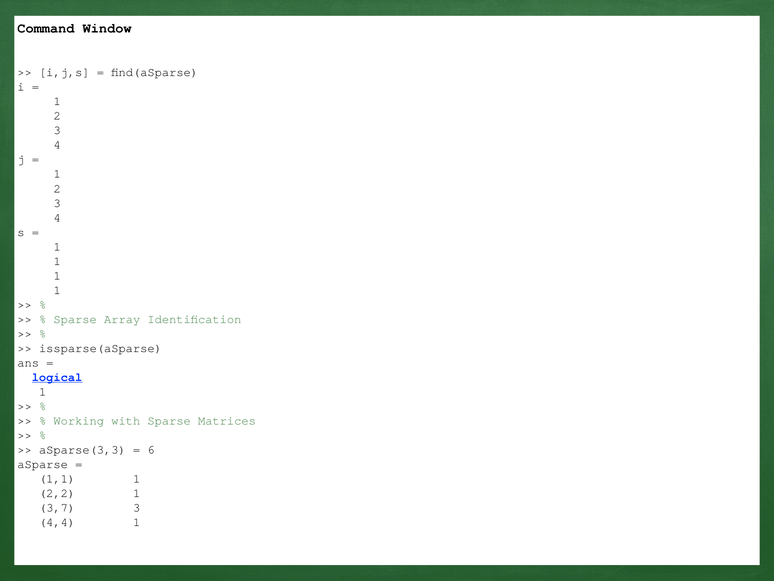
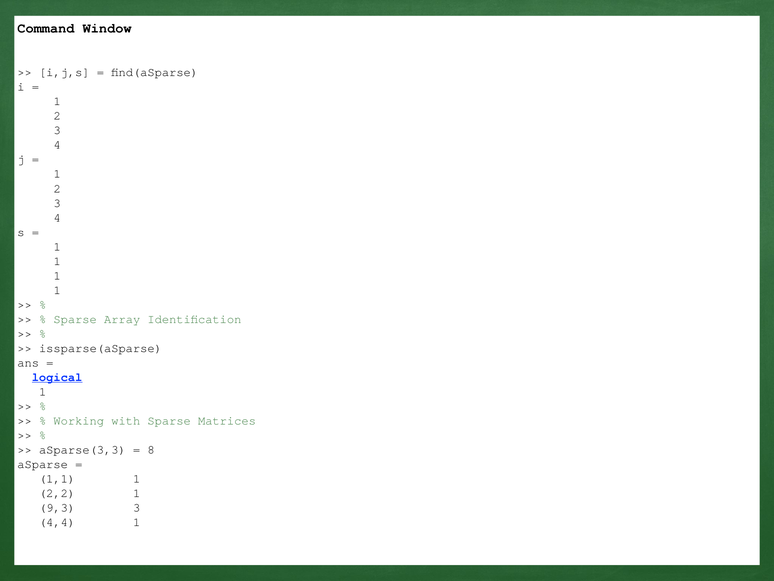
6: 6 -> 8 (151, 449)
3,7: 3,7 -> 9,3 (57, 507)
